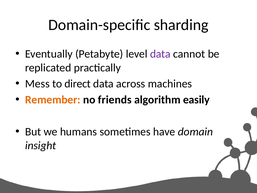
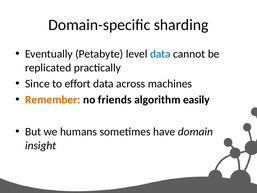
data colour: purple -> blue (160, 54)
Mess: Mess -> Since (37, 84)
direct: direct -> effort (78, 84)
